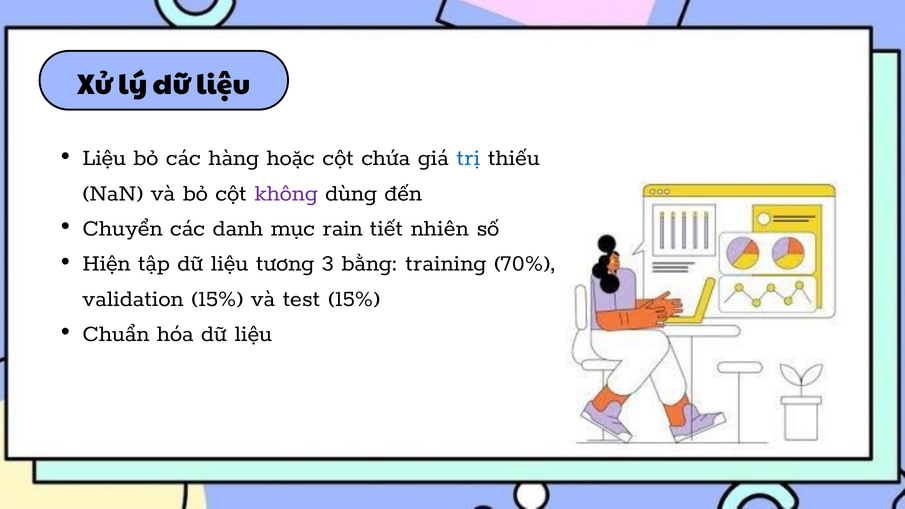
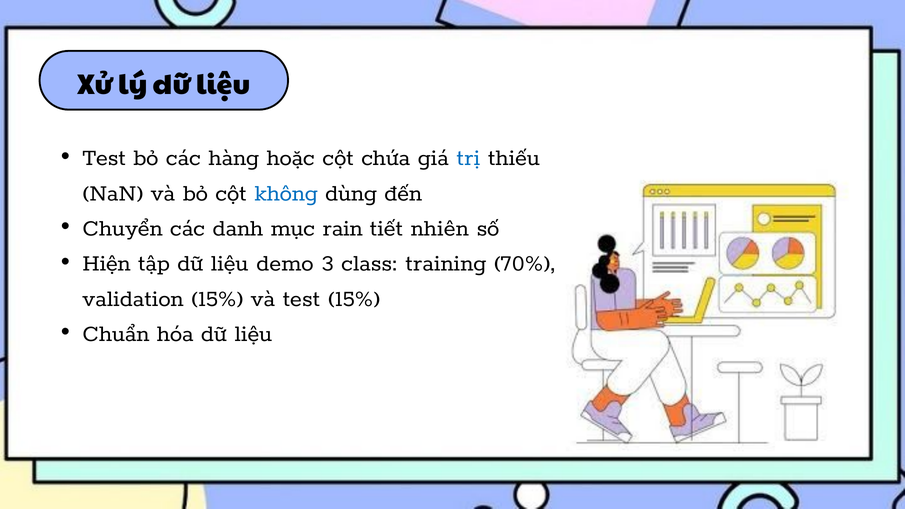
Liệu: Liệu -> Test (104, 157)
không colour: purple -> blue (286, 192)
tương: tương -> demo (285, 263)
bằng: bằng -> class (370, 263)
